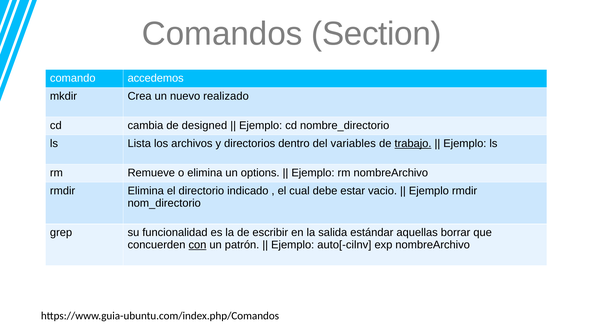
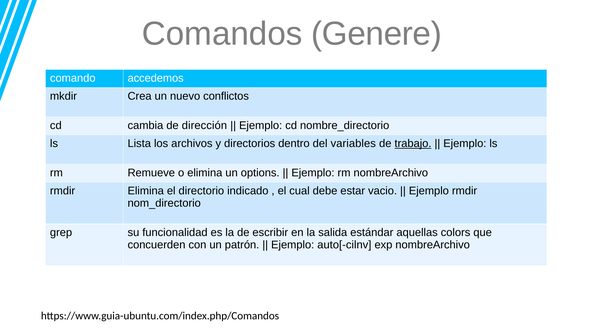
Section: Section -> Genere (376, 34)
realizado: realizado -> conflictos (226, 96)
designed: designed -> dirección (204, 125)
borrar: borrar -> colors (456, 232)
con underline: present -> none (197, 245)
